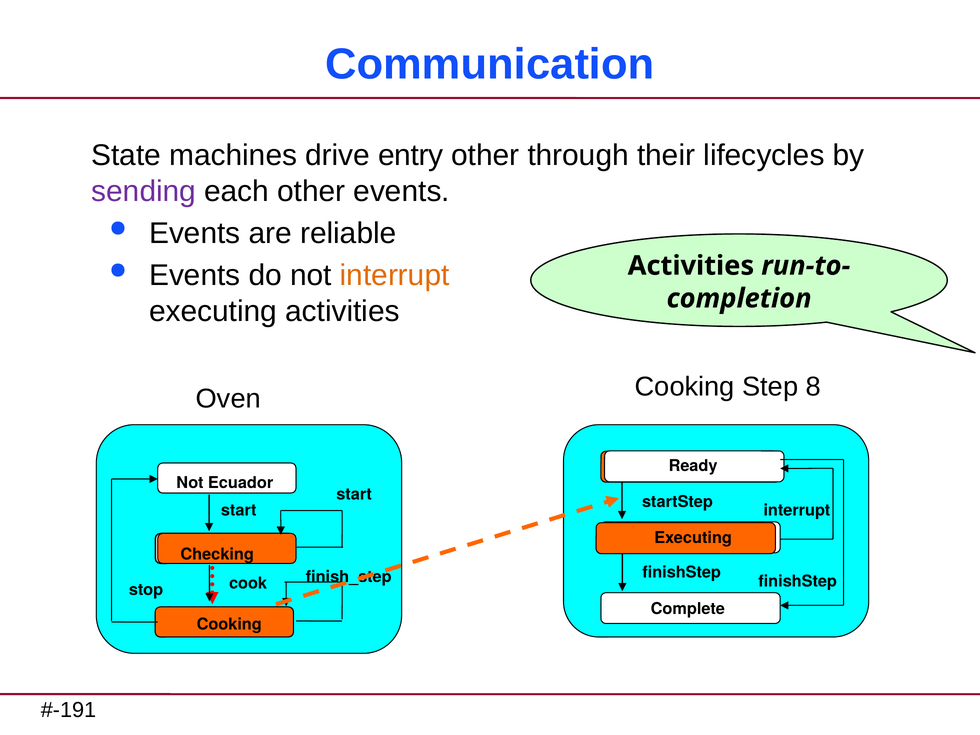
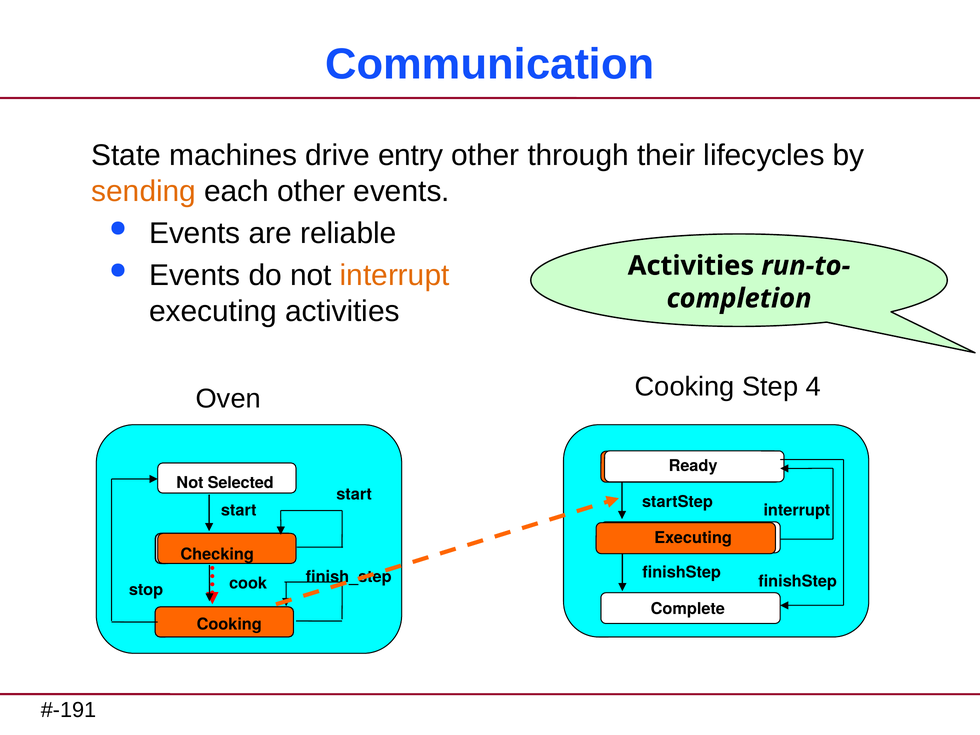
sending colour: purple -> orange (144, 191)
8: 8 -> 4 (813, 387)
Ecuador: Ecuador -> Selected (241, 483)
